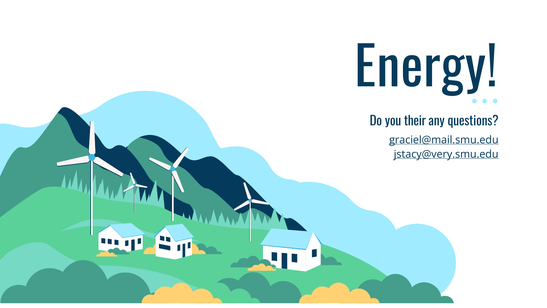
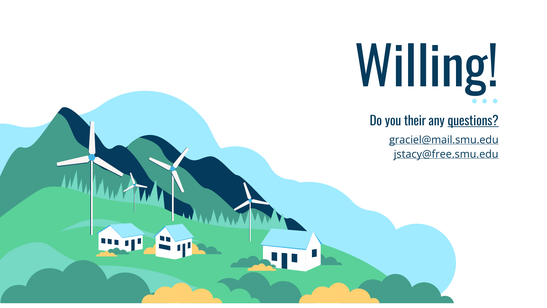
Energy: Energy -> Willing (426, 69)
questions underline: none -> present (473, 121)
jstacy@very.smu.edu: jstacy@very.smu.edu -> jstacy@free.smu.edu (446, 154)
